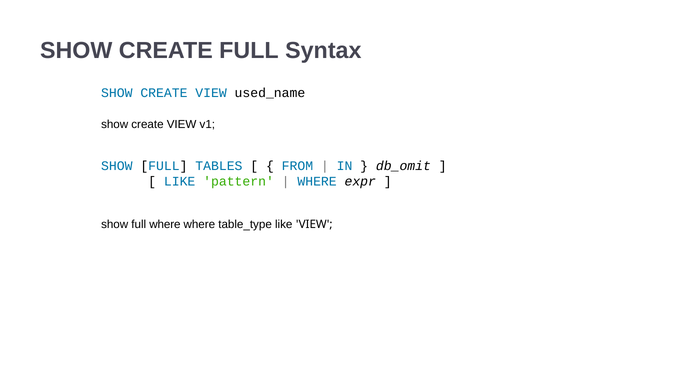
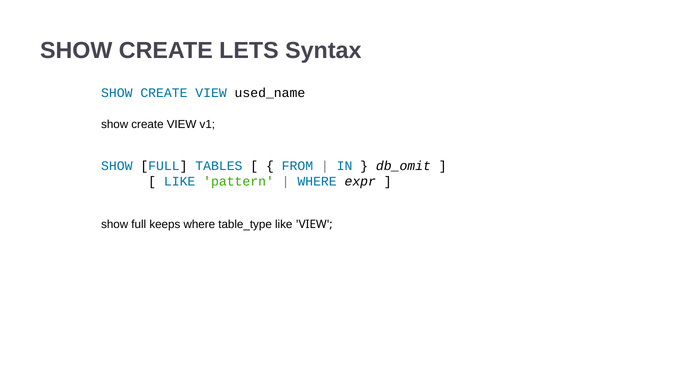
CREATE FULL: FULL -> LETS (249, 51)
full where: where -> keeps (165, 225)
